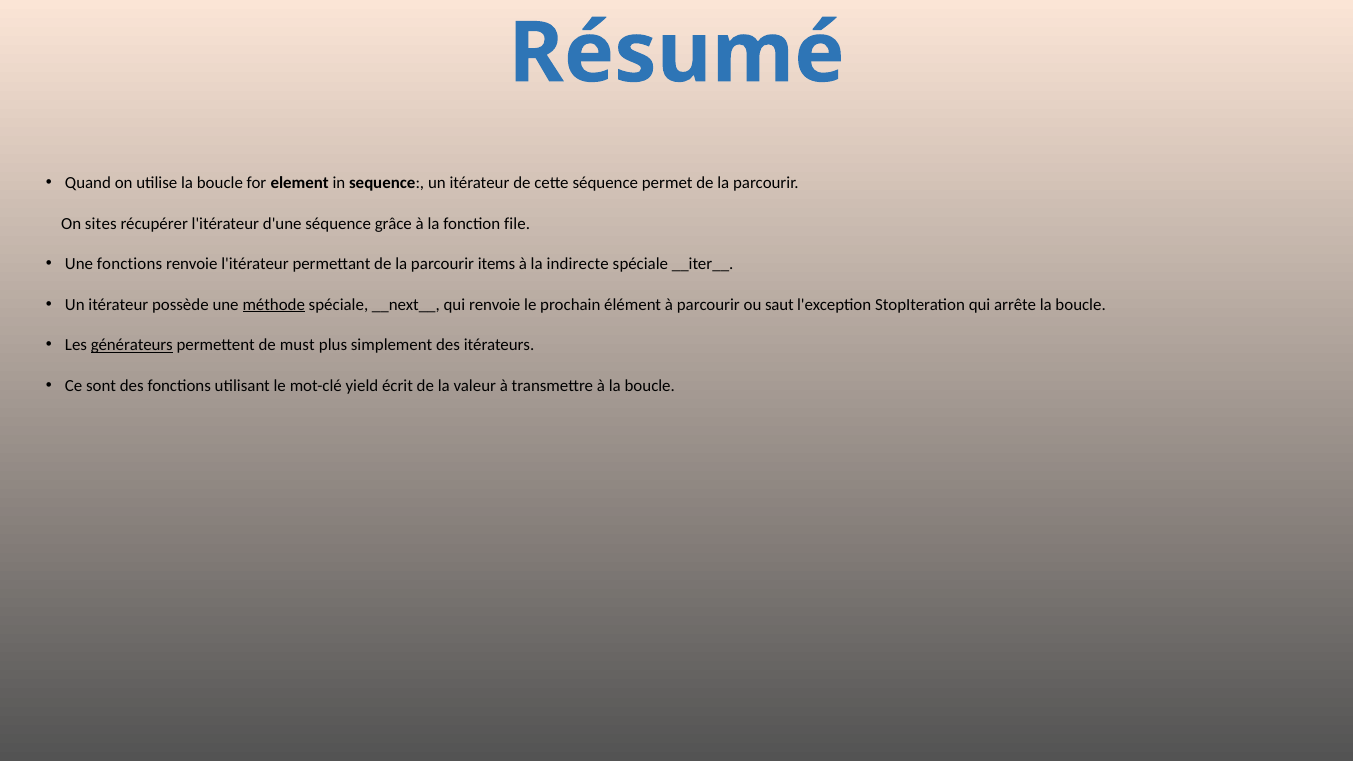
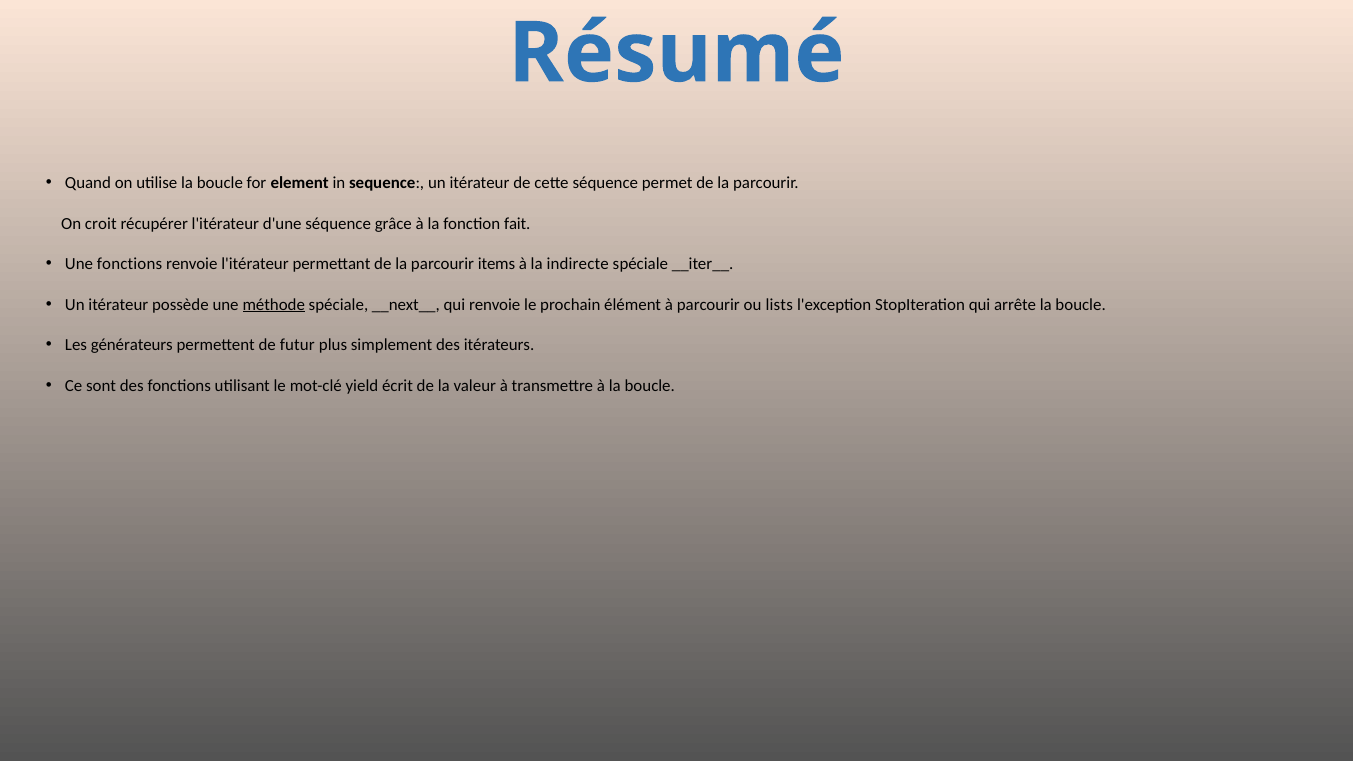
sites: sites -> croit (101, 223)
file: file -> fait (517, 223)
saut: saut -> lists (779, 305)
générateurs underline: present -> none (132, 345)
must: must -> futur (297, 345)
